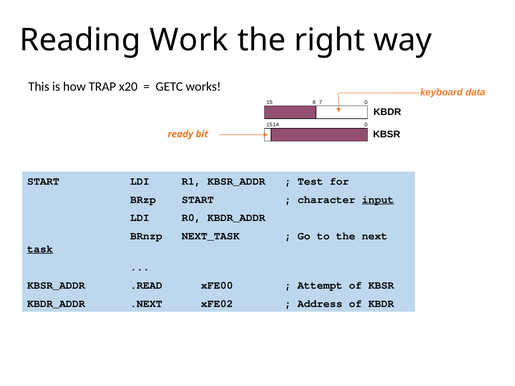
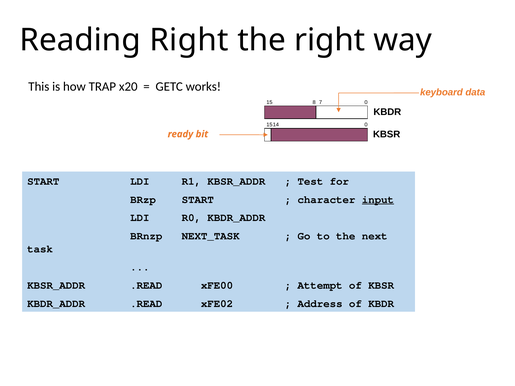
Reading Work: Work -> Right (189, 40)
task underline: present -> none (40, 249)
KBDR_ADDR .NEXT: .NEXT -> .READ (146, 304)
